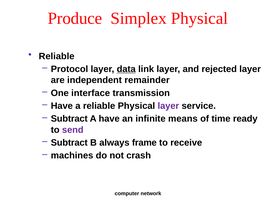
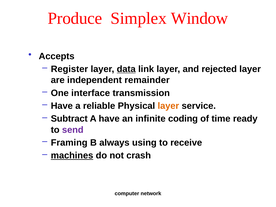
Simplex Physical: Physical -> Window (199, 18)
Reliable: Reliable -> Accepts (57, 56)
Protocol: Protocol -> Register (69, 69)
layer colour: purple -> orange (168, 106)
means: means -> coding (183, 119)
Subtract: Subtract -> Framing (69, 143)
frame: frame -> using (144, 143)
machines underline: none -> present (72, 156)
